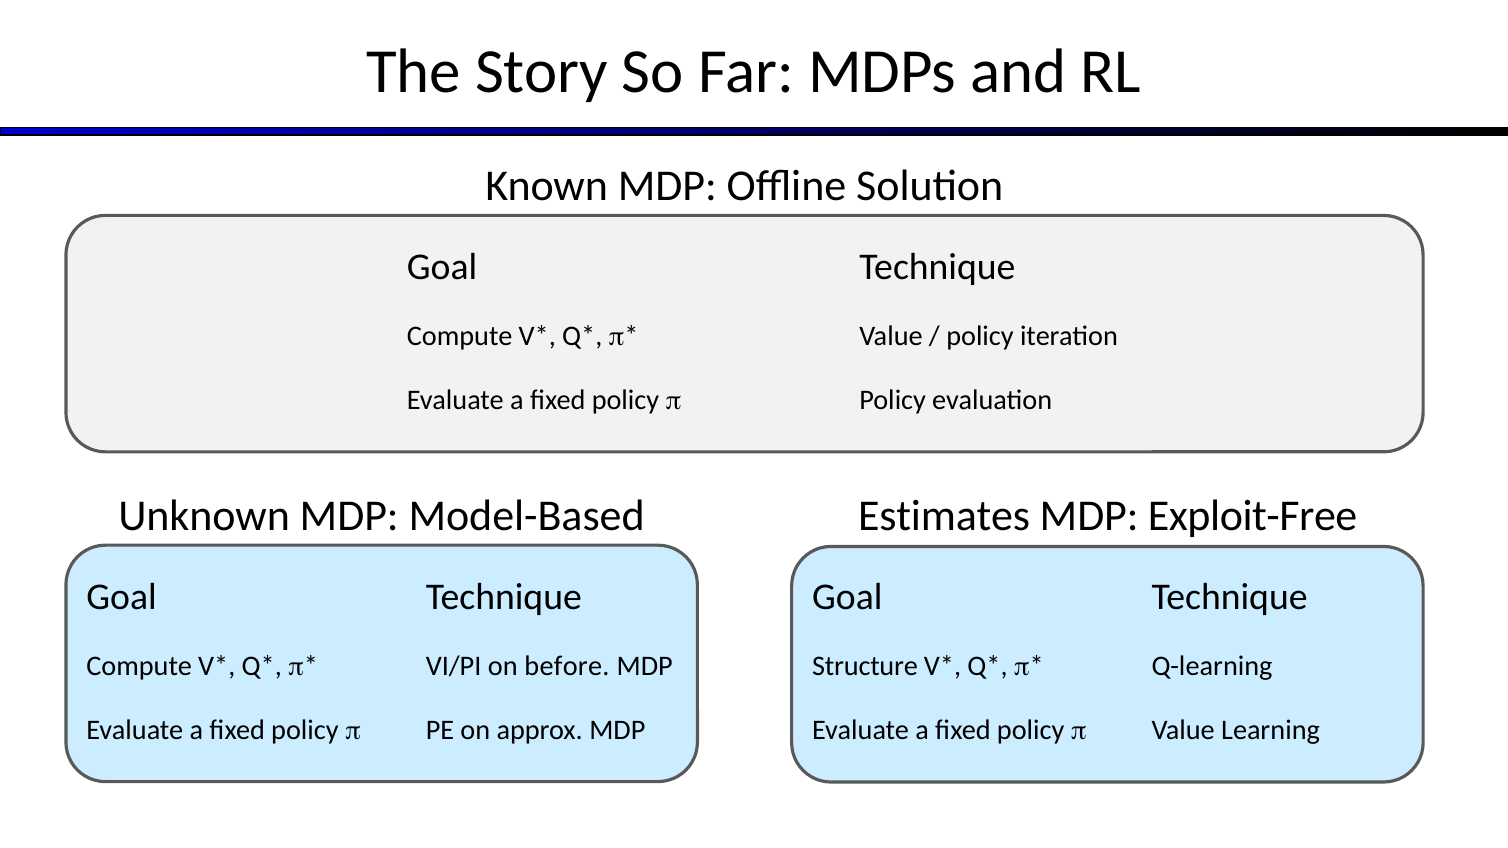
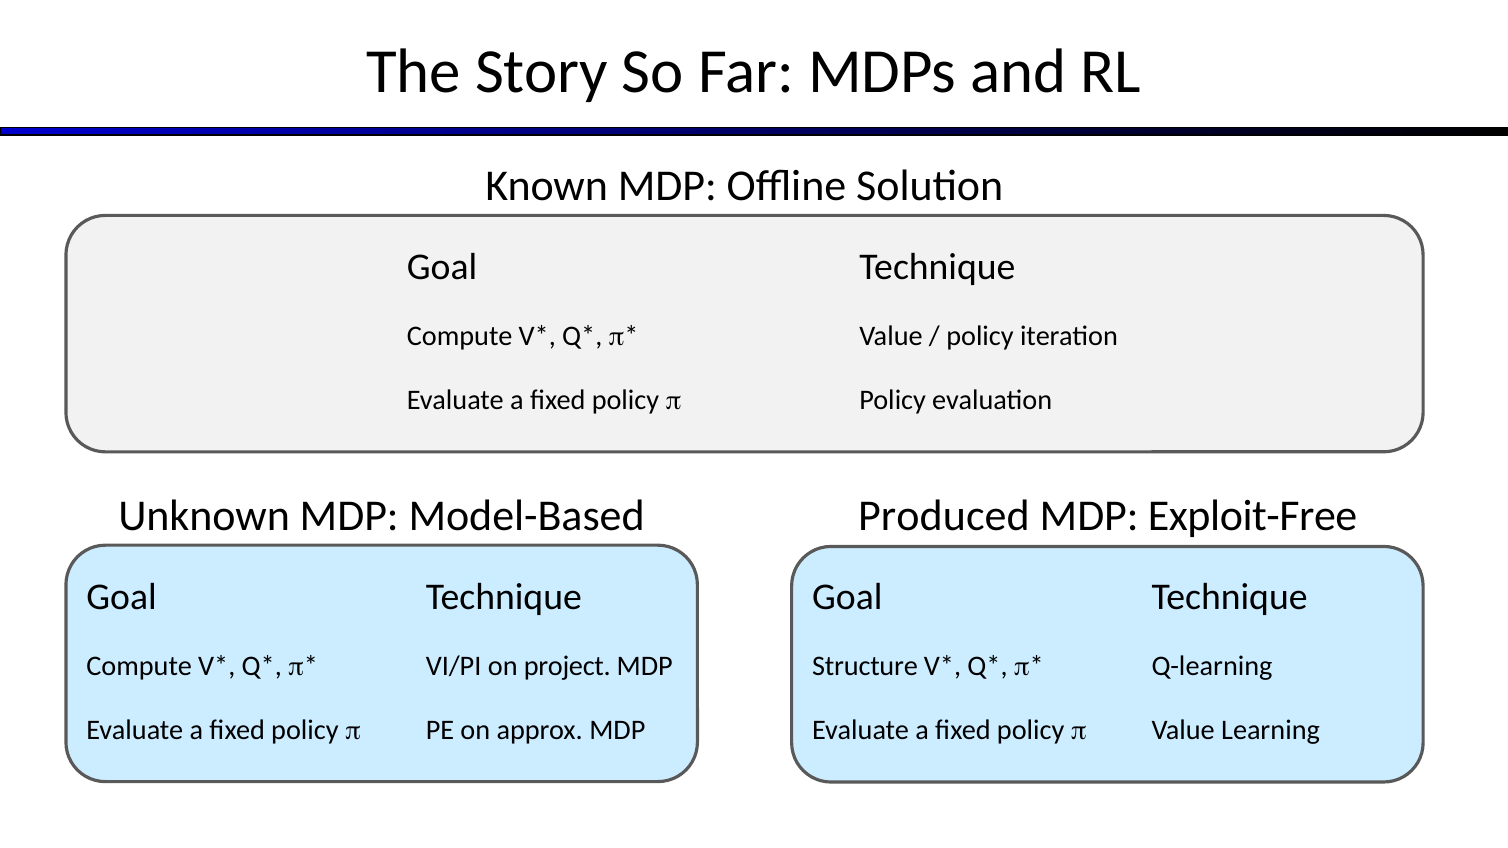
Estimates: Estimates -> Produced (944, 516)
before: before -> project (567, 667)
